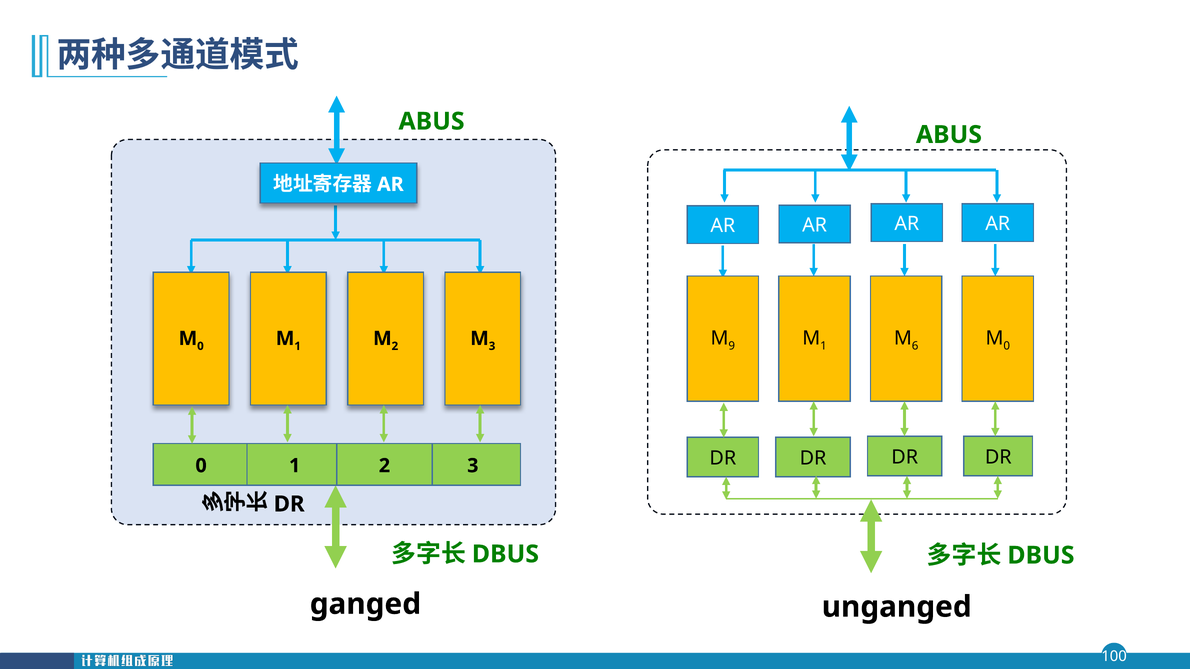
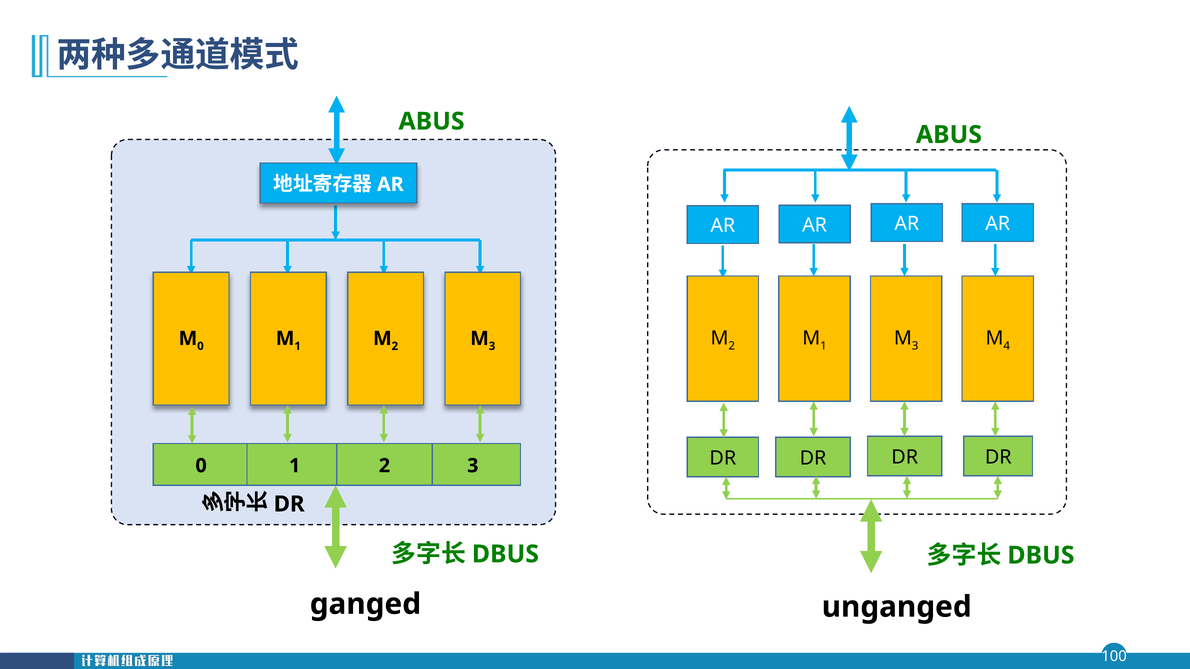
9: 9 -> 2 (732, 346)
6: 6 -> 3 (915, 346)
0: 0 -> 4 (1007, 346)
